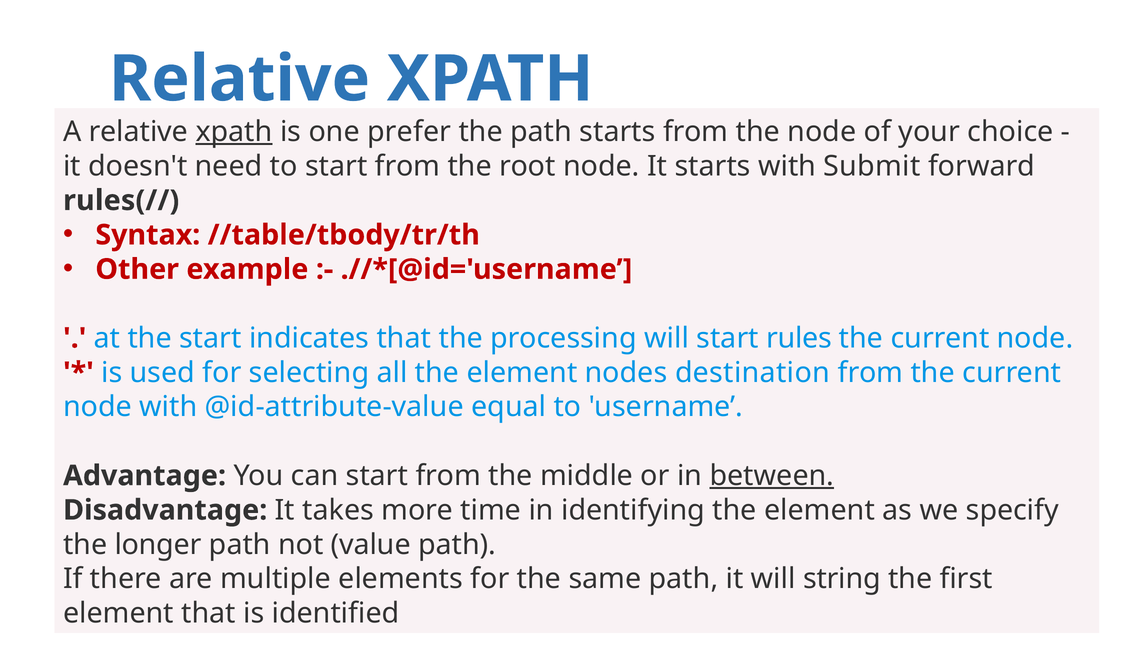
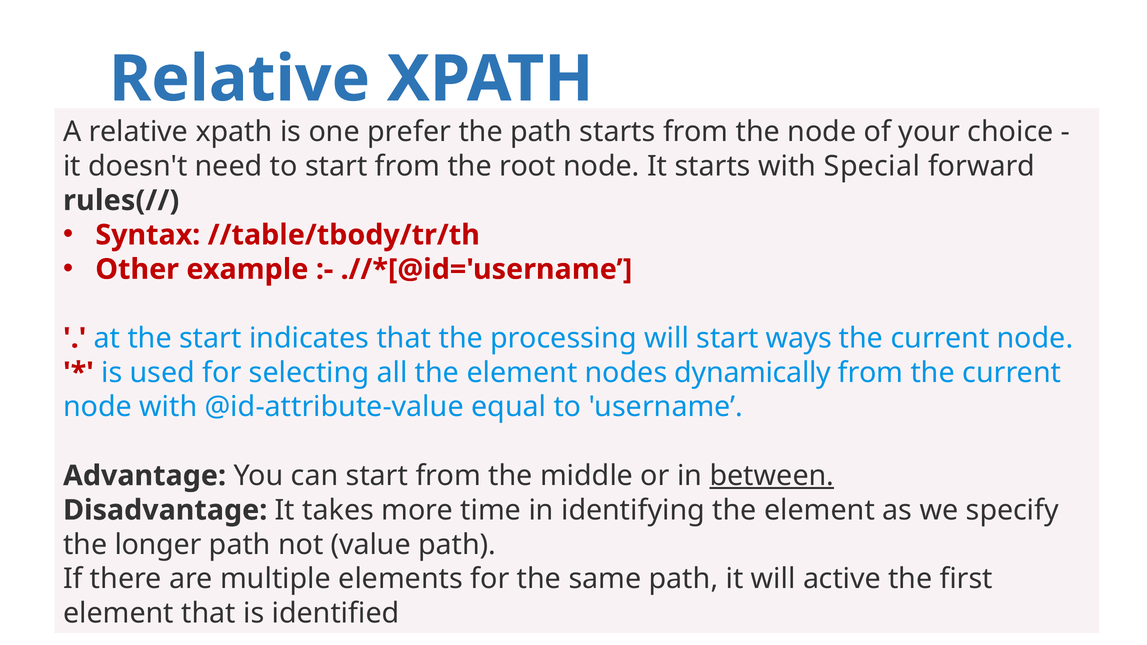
xpath underline: present -> none (234, 132)
Submit: Submit -> Special (872, 166)
rules: rules -> ways (799, 338)
destination: destination -> dynamically (753, 373)
string: string -> active (842, 579)
